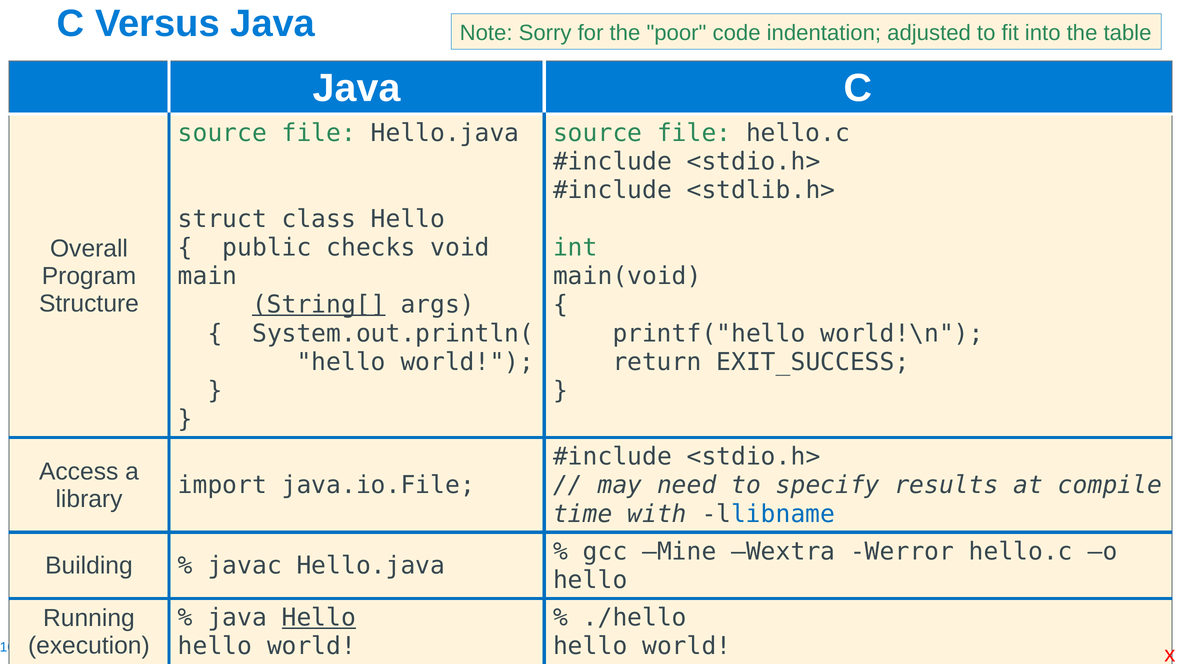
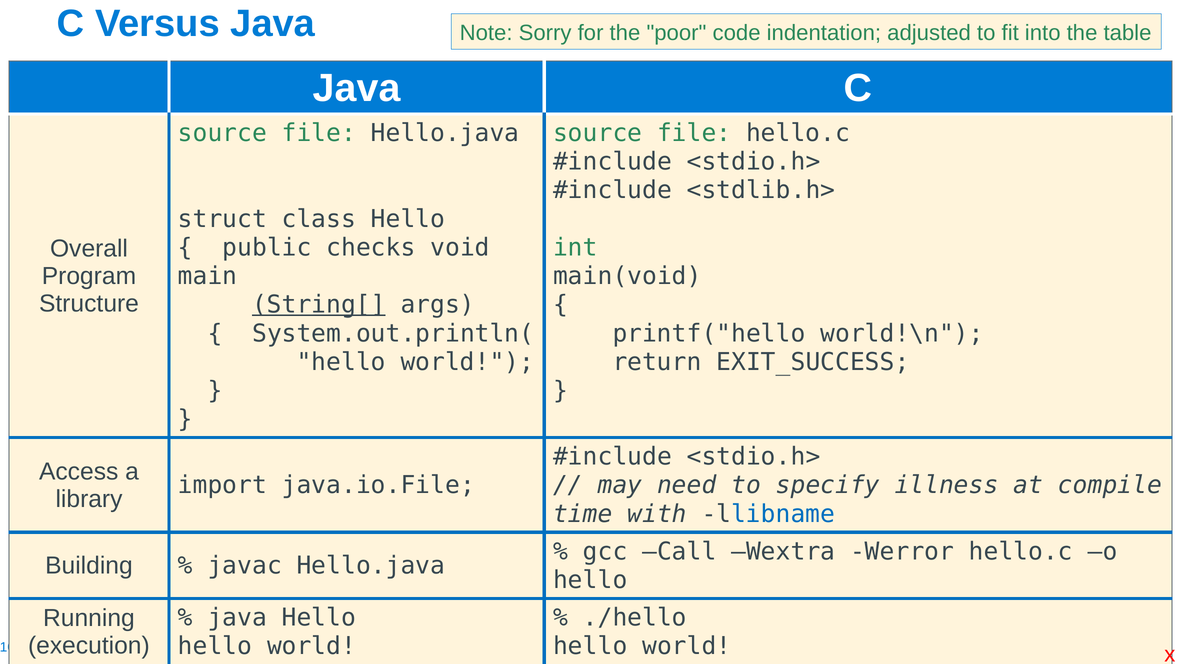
results: results -> illness (947, 486)
Mine: Mine -> Call (679, 552)
Hello underline: present -> none (319, 618)
